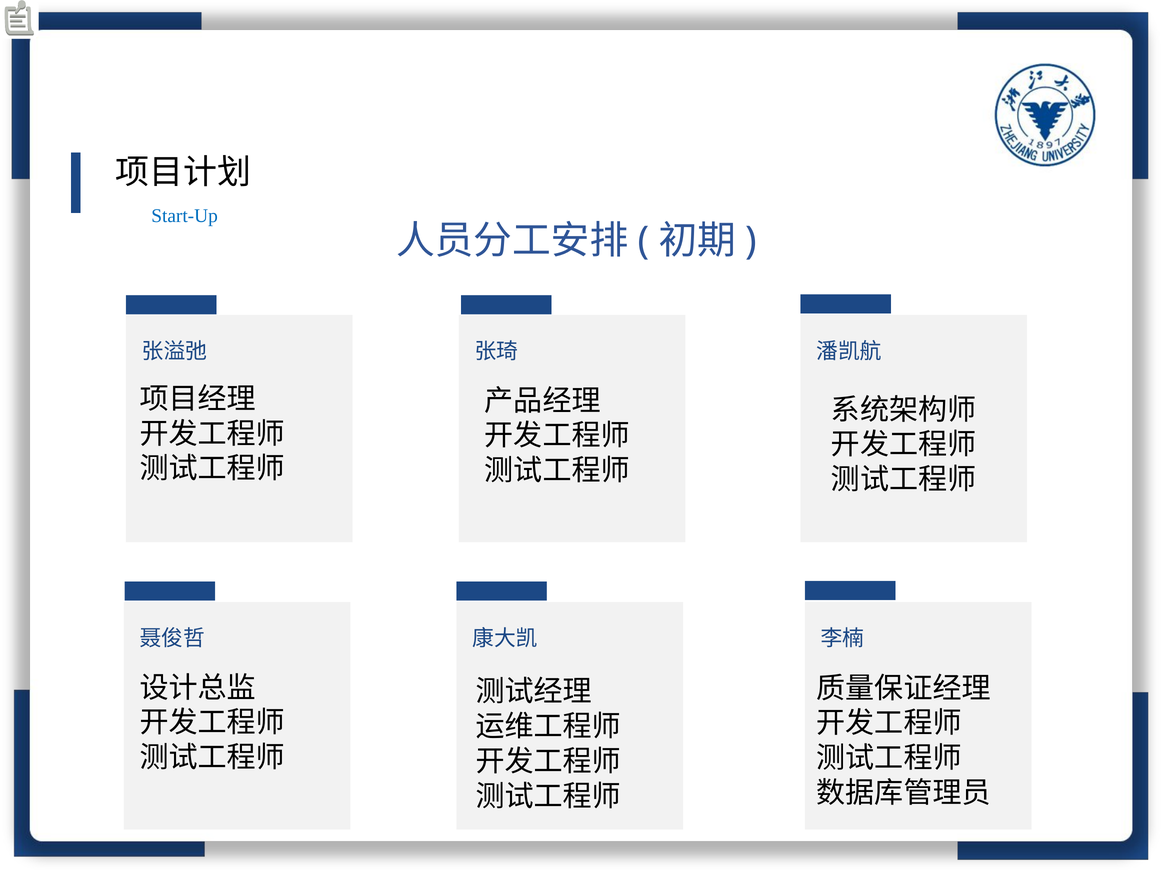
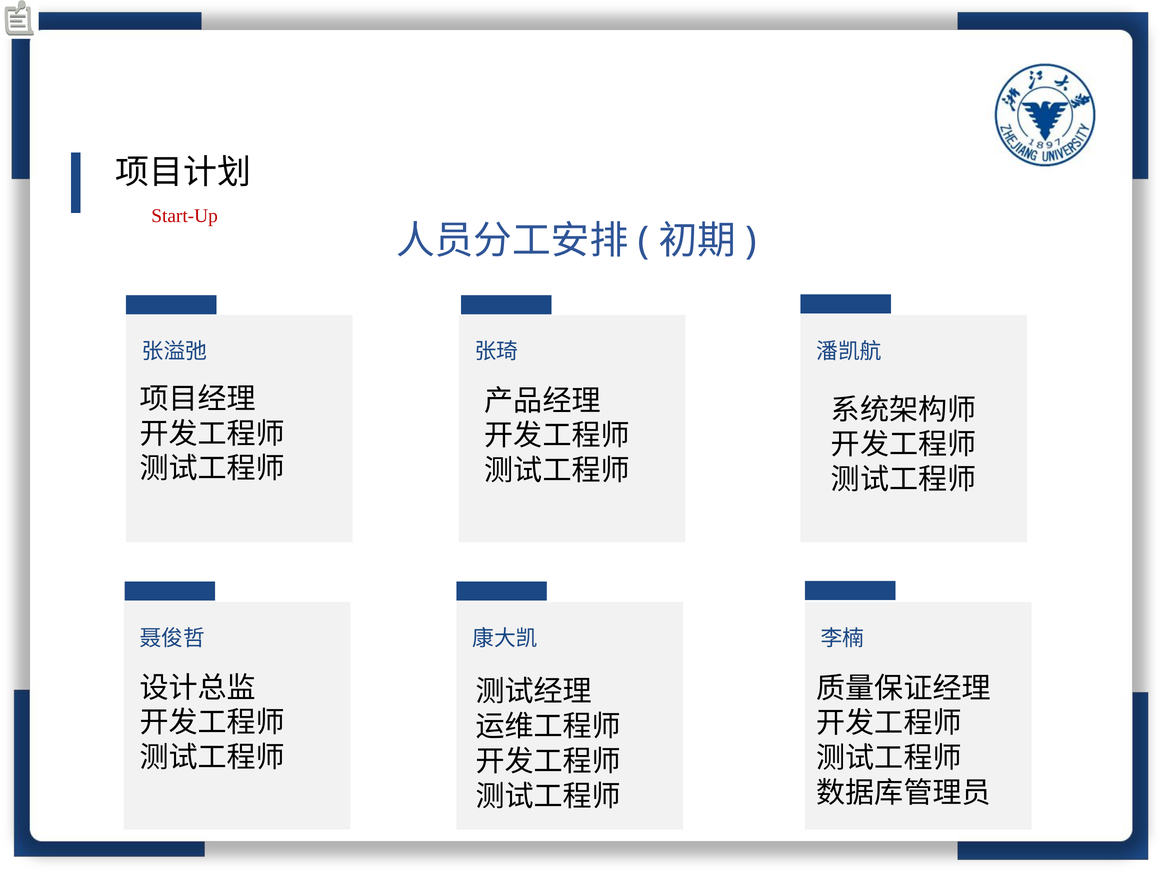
Start-Up colour: blue -> red (185, 216)
